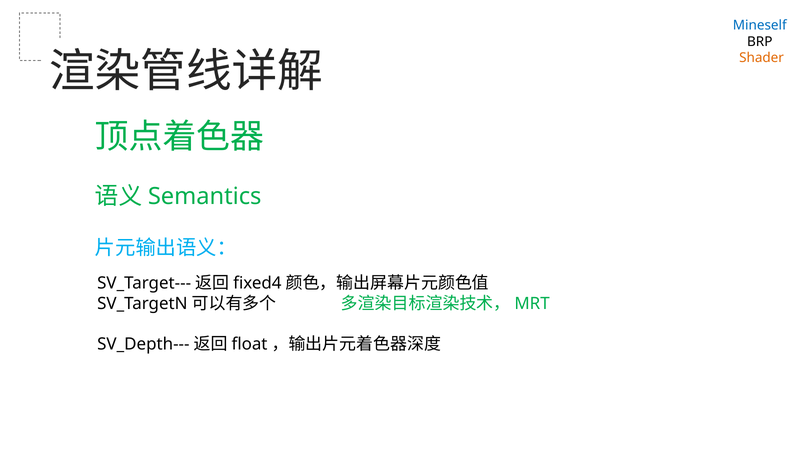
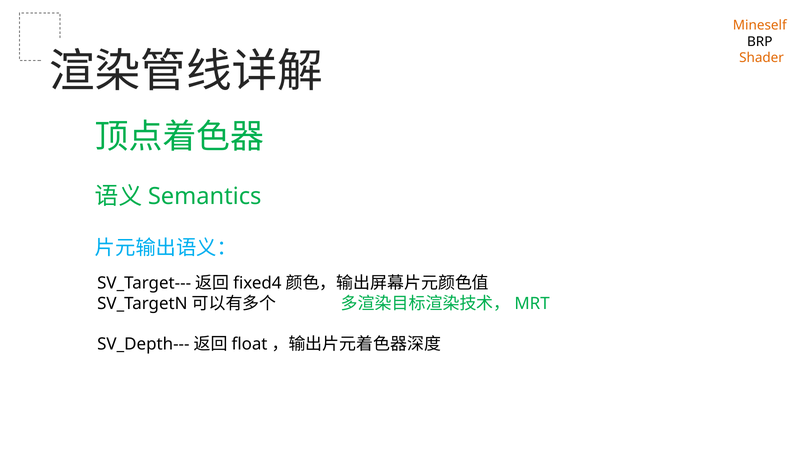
Mineself colour: blue -> orange (760, 25)
